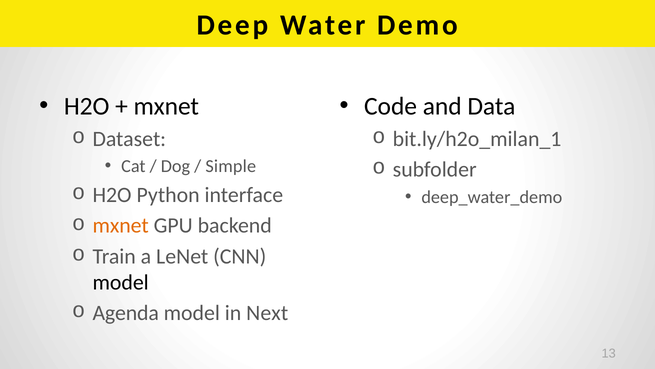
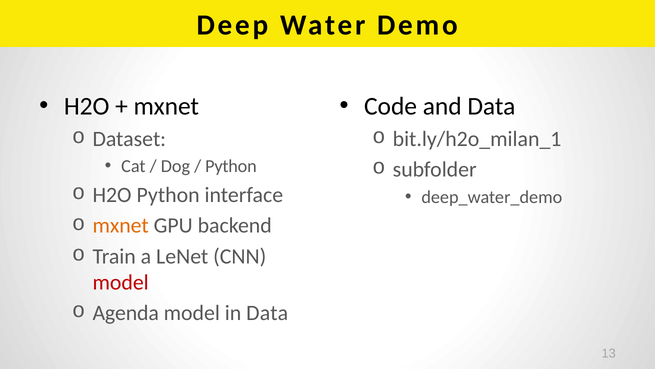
Simple: Simple -> Python (231, 166)
model colour: black -> red (121, 282)
in Next: Next -> Data (267, 313)
